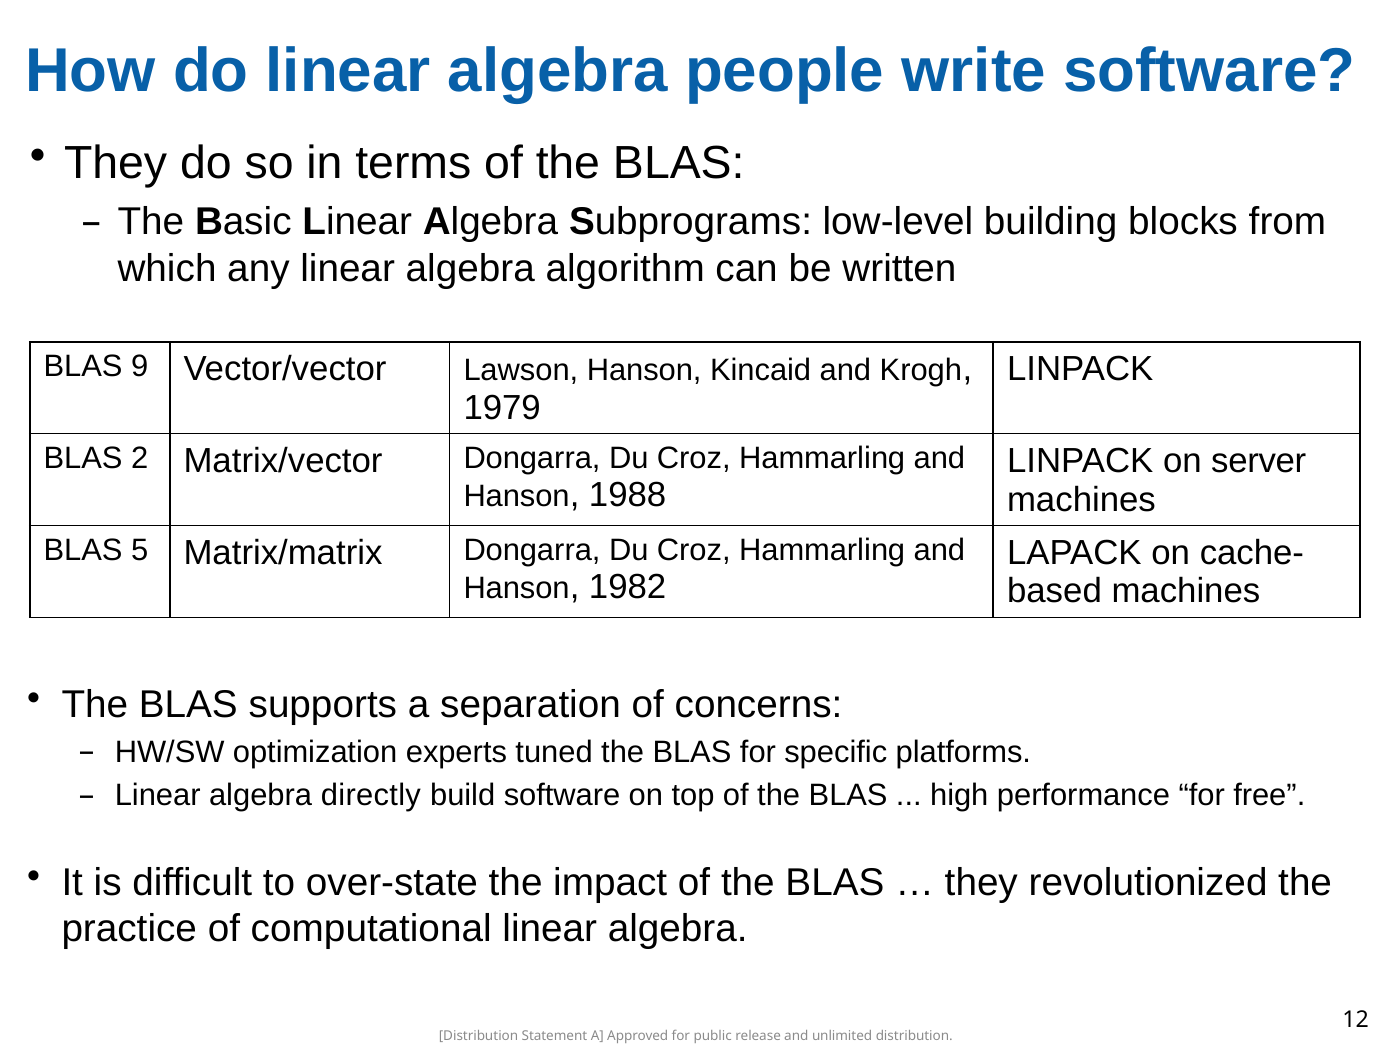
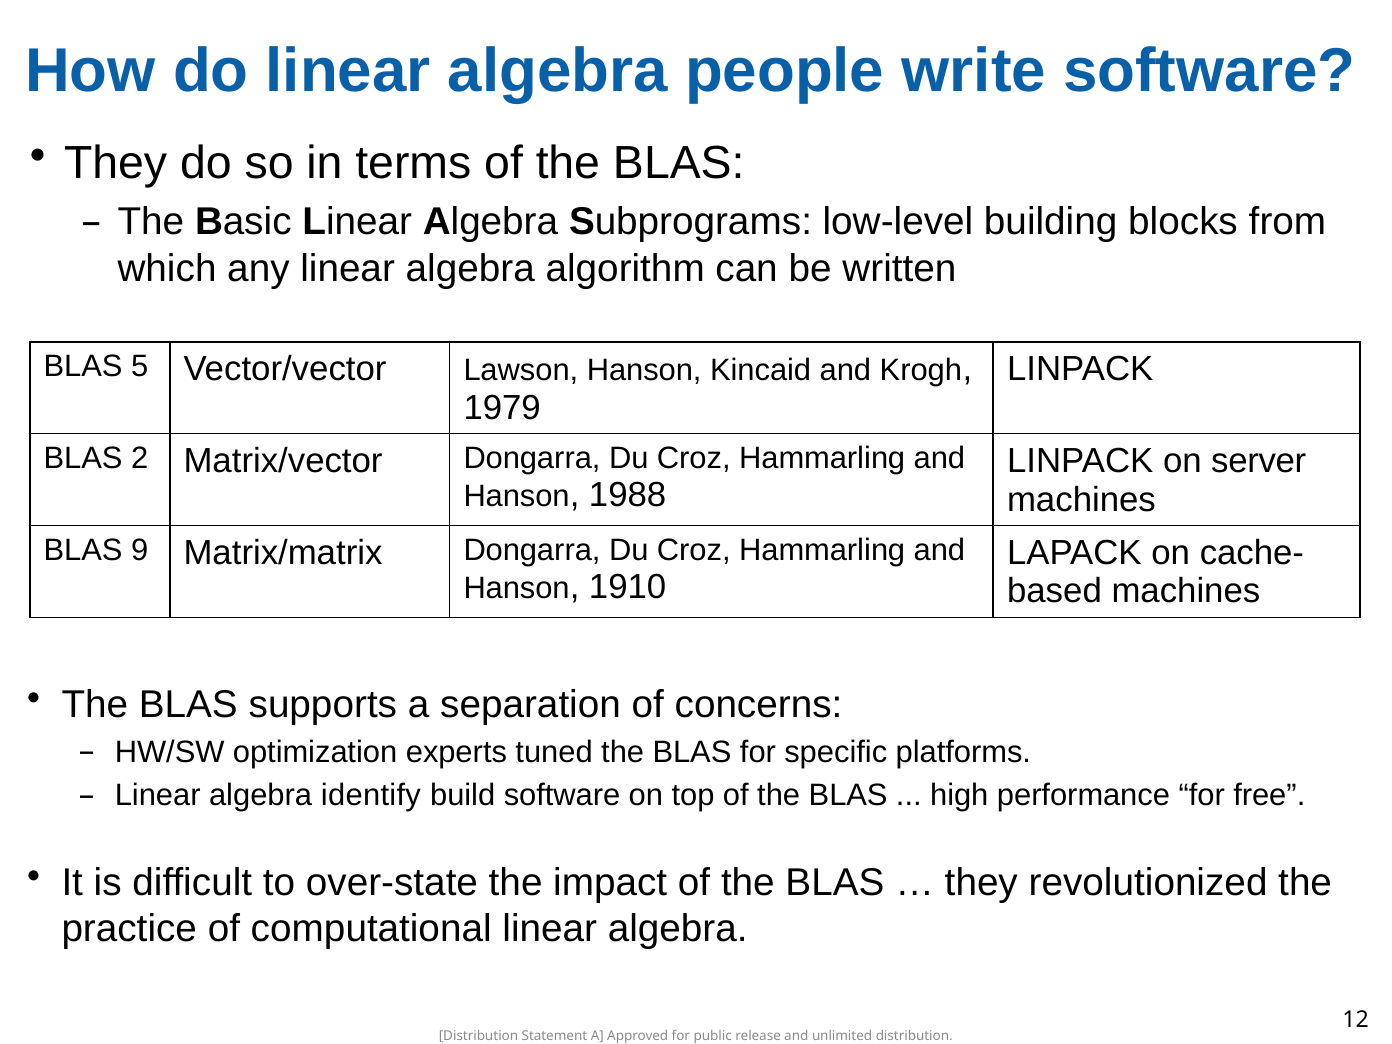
9: 9 -> 5 (140, 366)
5: 5 -> 9 (140, 550)
1982: 1982 -> 1910 (628, 587)
directly: directly -> identify (371, 796)
